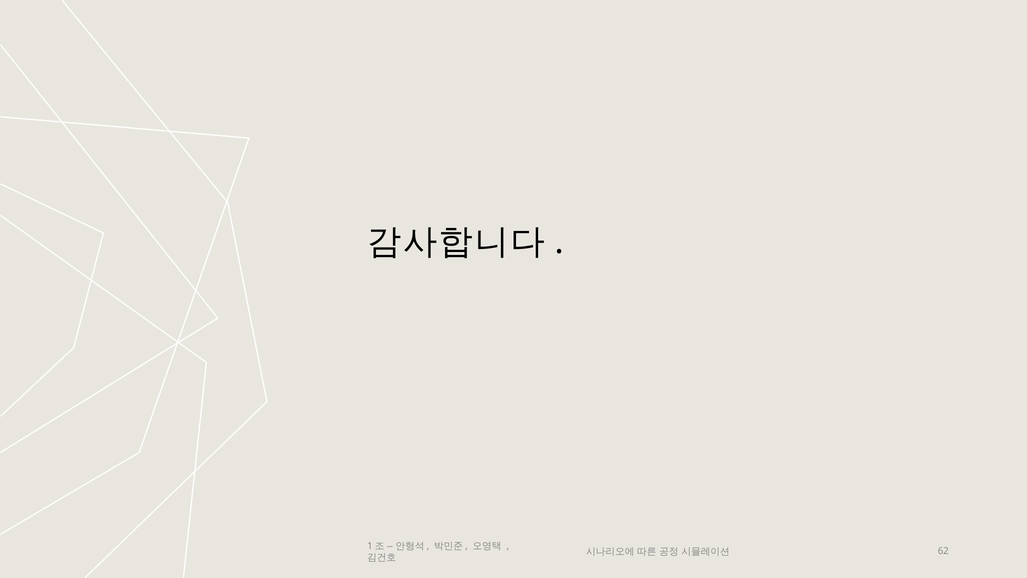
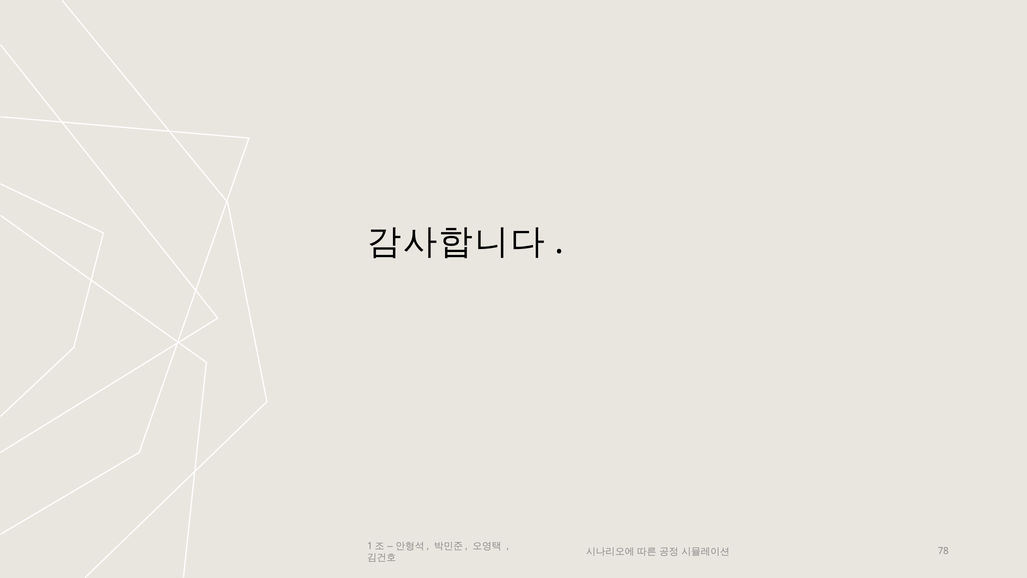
62: 62 -> 78 (943, 551)
